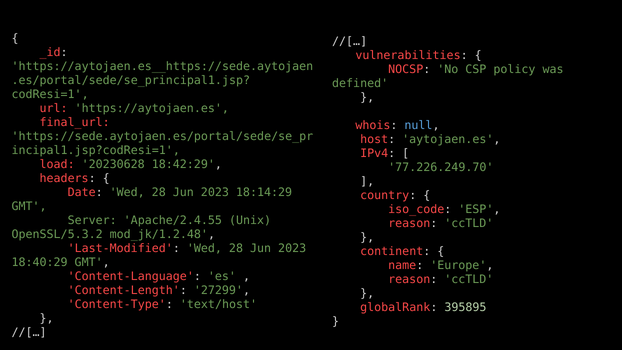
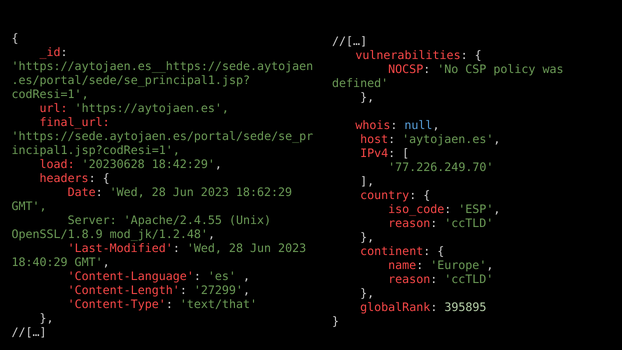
18:14:29: 18:14:29 -> 18:62:29 (264, 193)
OpenSSL/5.3.2: OpenSSL/5.3.2 -> OpenSSL/1.8.9 (57, 235)
text/host: text/host -> text/that (219, 305)
